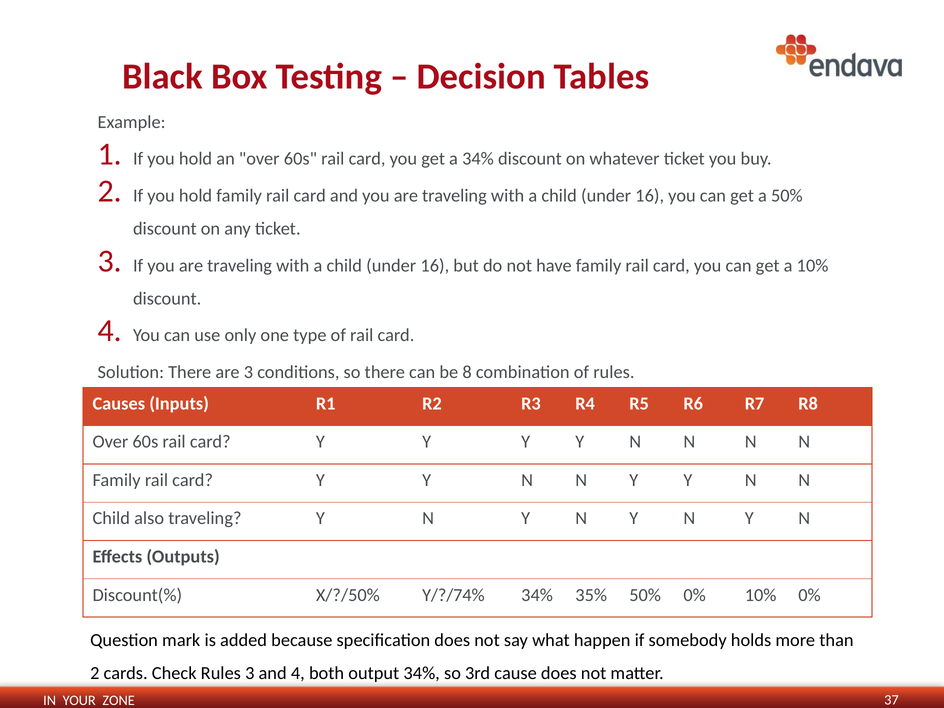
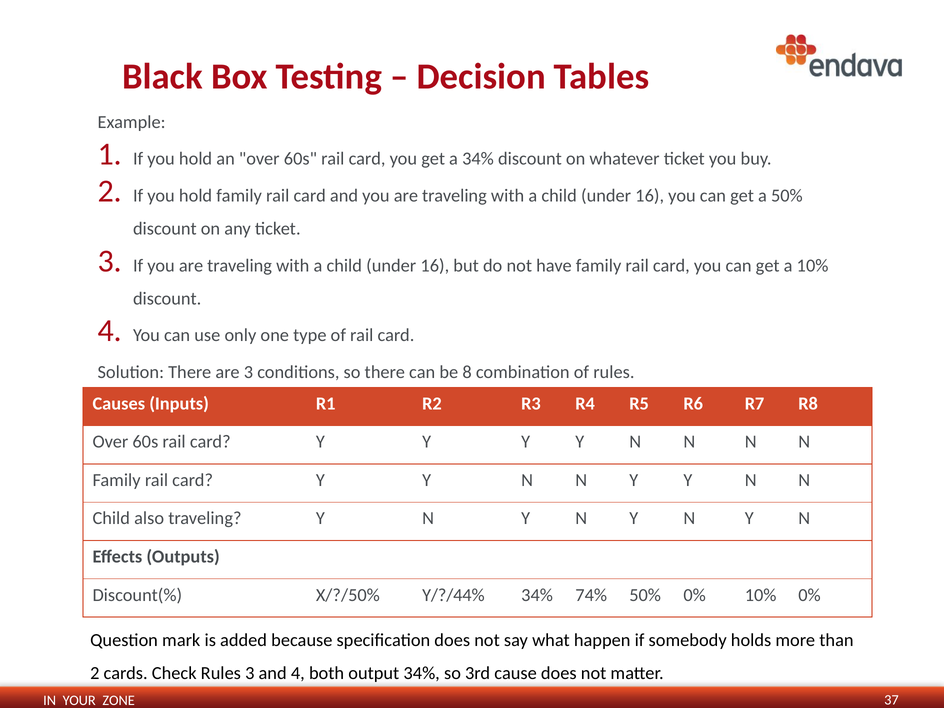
Y/?/74%: Y/?/74% -> Y/?/44% (453, 595)
35%: 35% -> 74% (591, 595)
